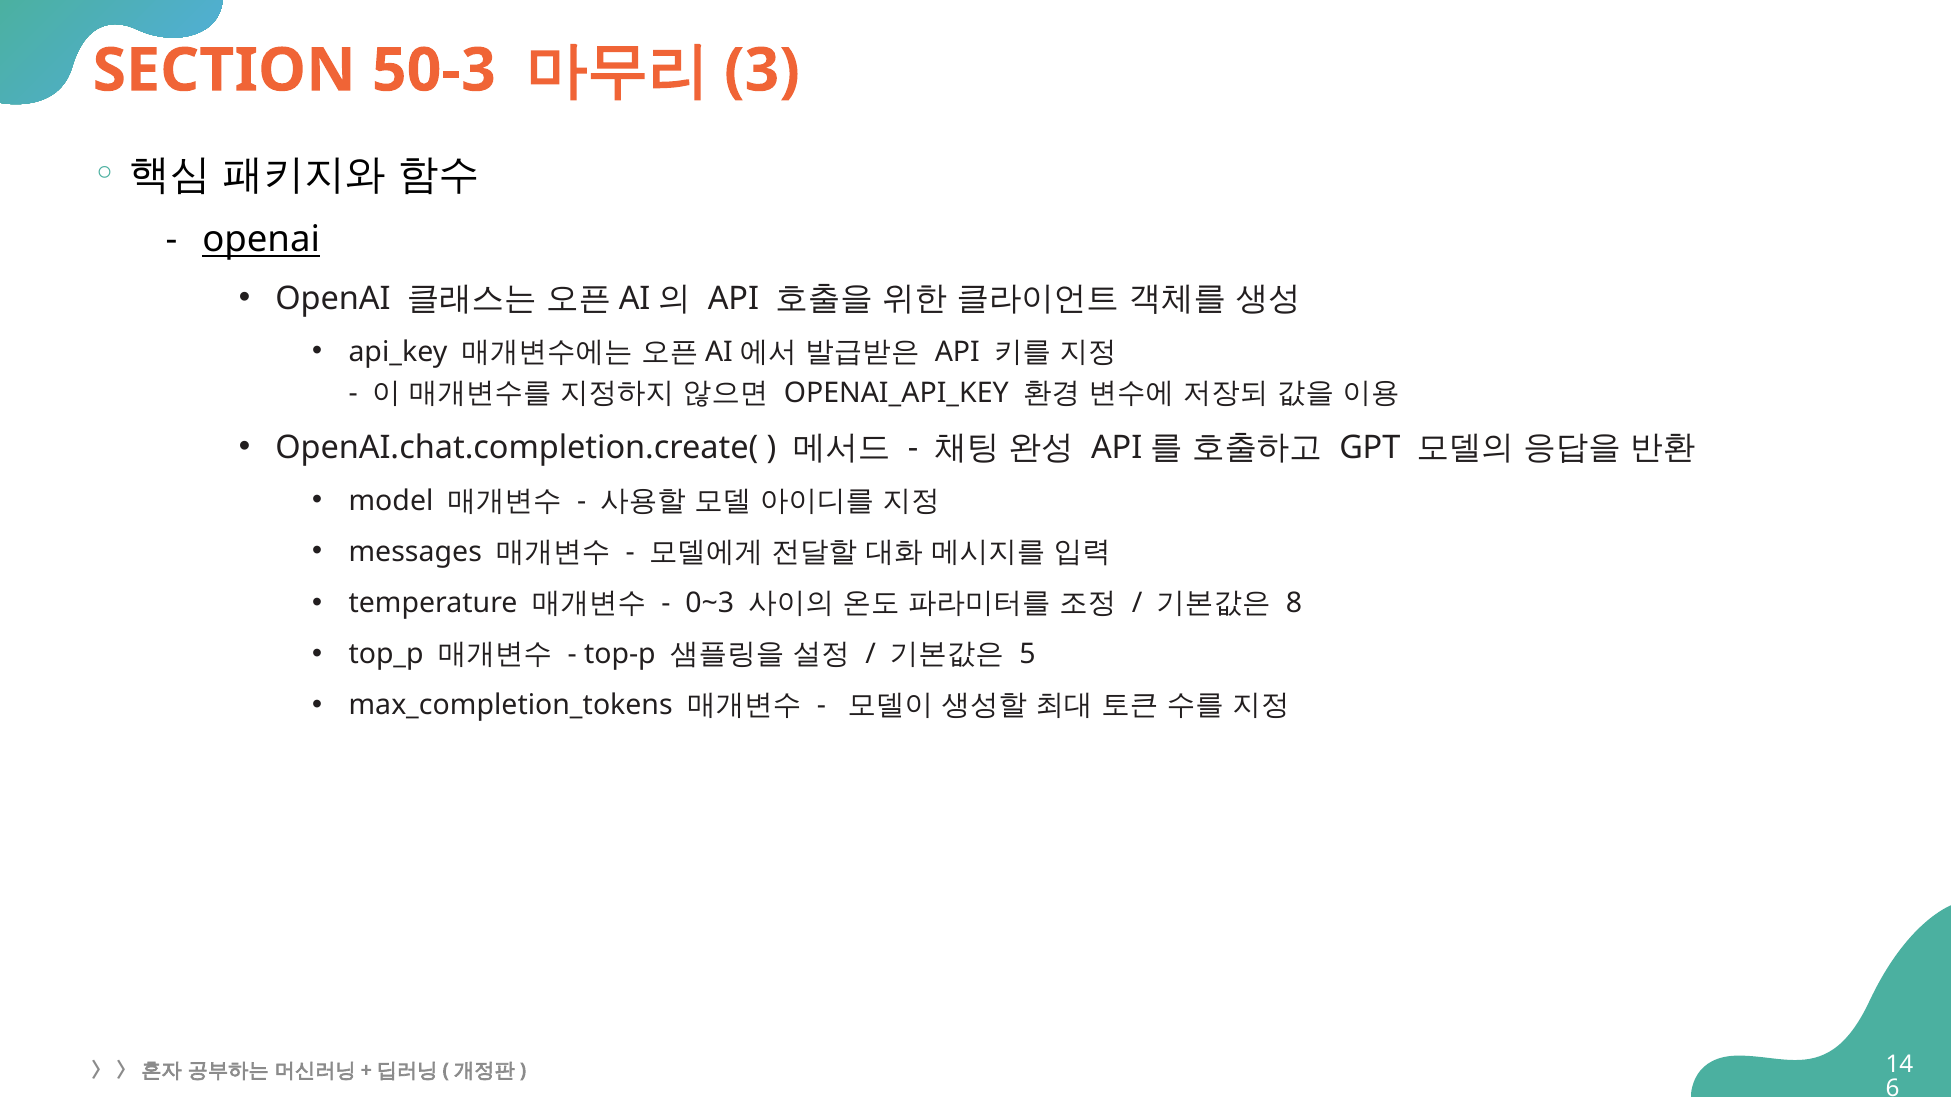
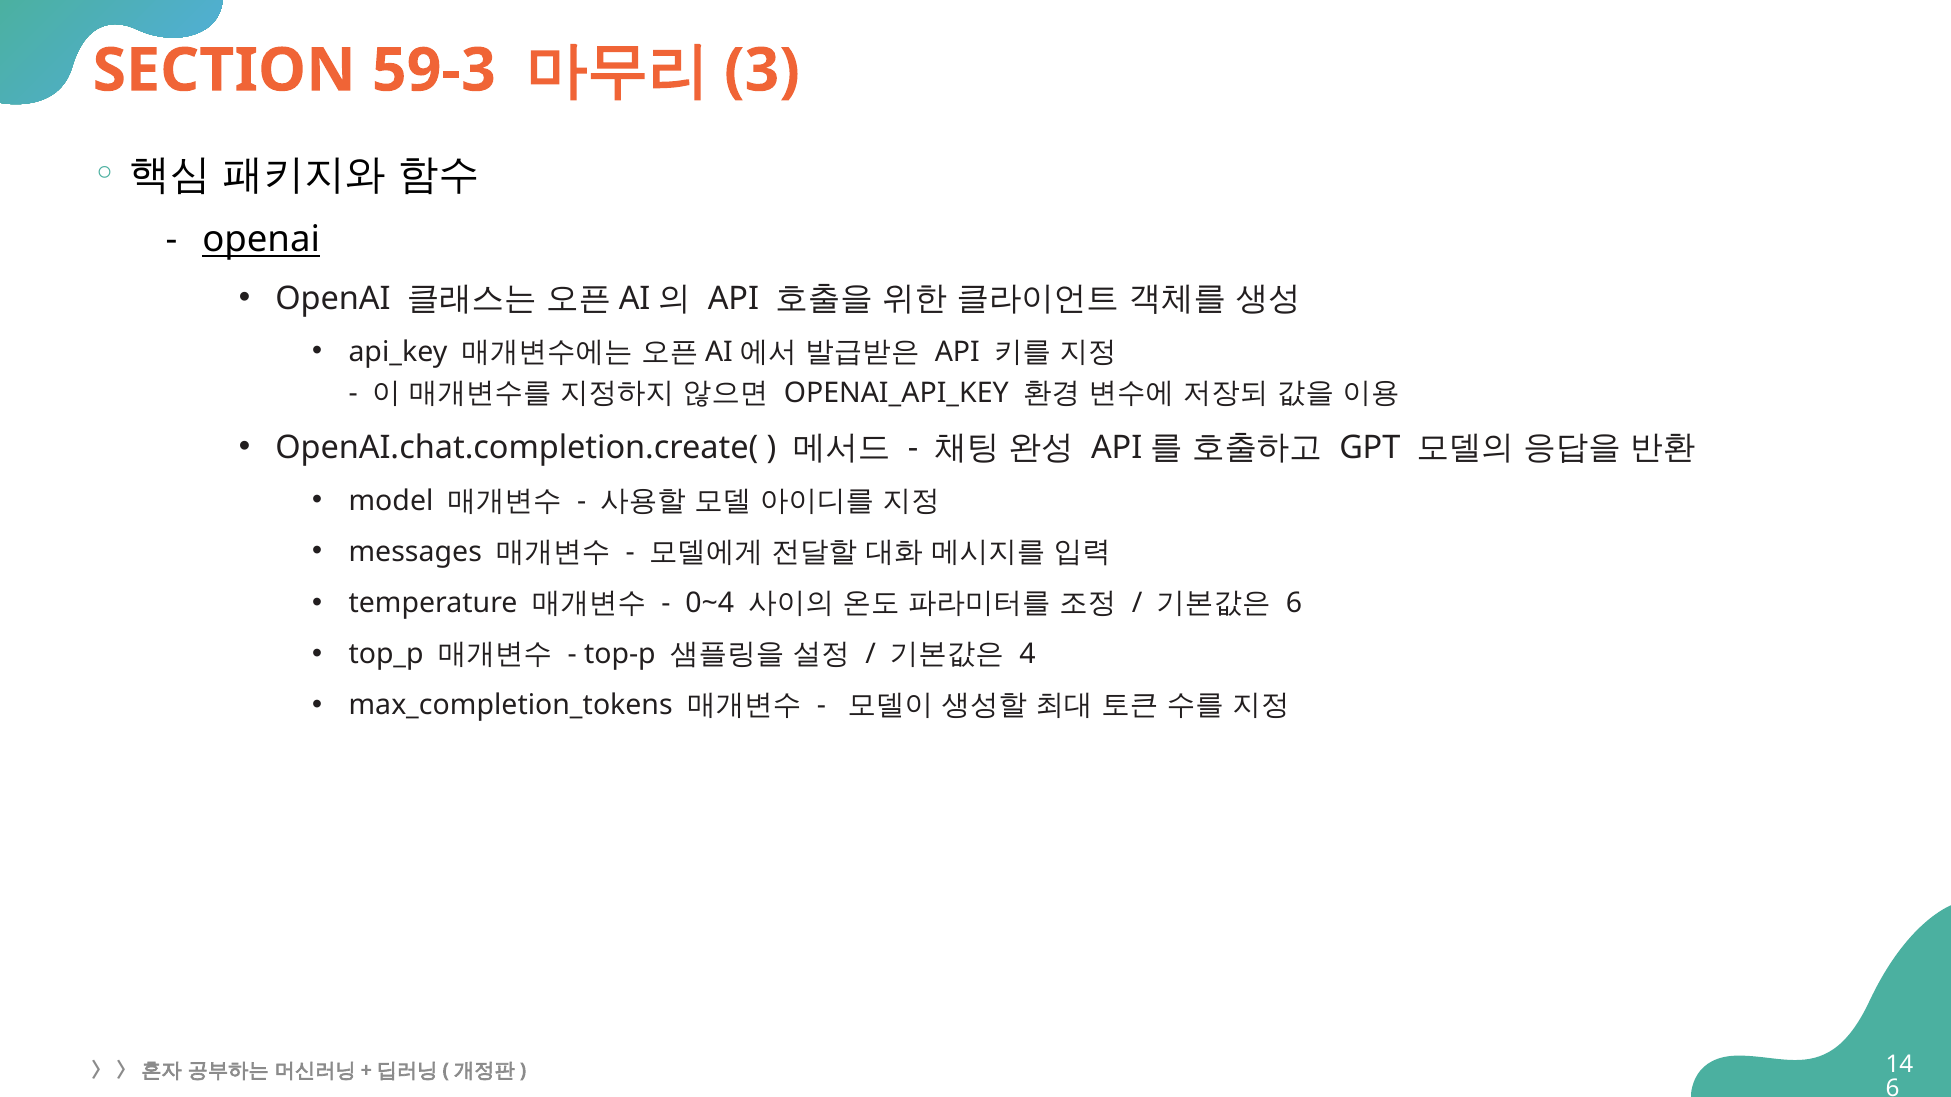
50-3: 50-3 -> 59-3 (434, 71)
0~3: 0~3 -> 0~4 (710, 603)
8: 8 -> 6 (1294, 603)
5: 5 -> 4 (1027, 655)
